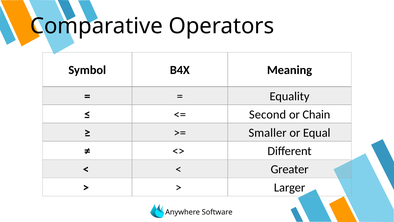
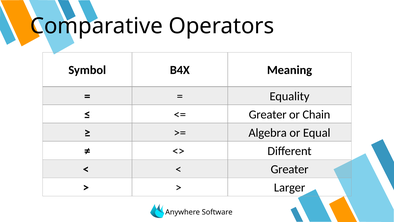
Second: Second -> Greater (268, 114)
Smaller: Smaller -> Algebra (268, 133)
